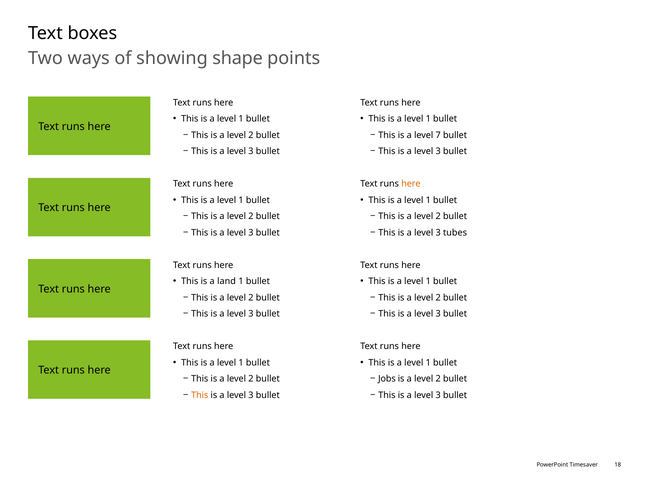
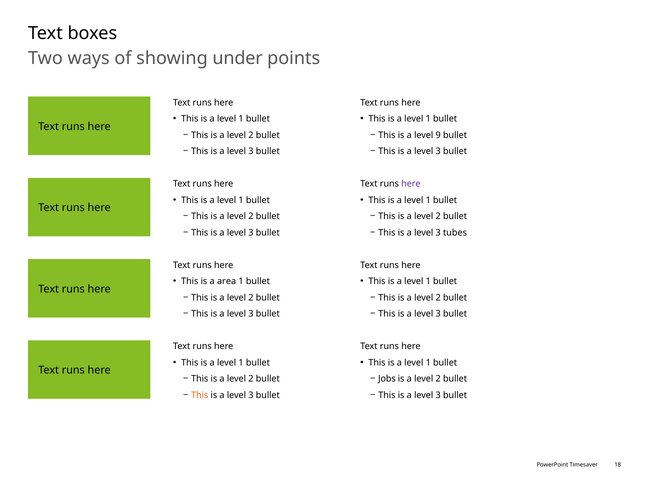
shape: shape -> under (238, 58)
7: 7 -> 9 (438, 135)
here colour: orange -> purple (411, 184)
land: land -> area (227, 281)
